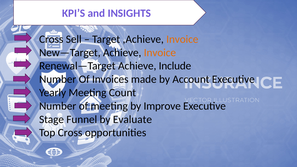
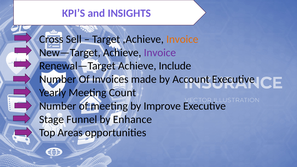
Invoice colour: orange -> purple (160, 53)
Evaluate: Evaluate -> Enhance (132, 119)
Top Cross: Cross -> Areas (70, 133)
